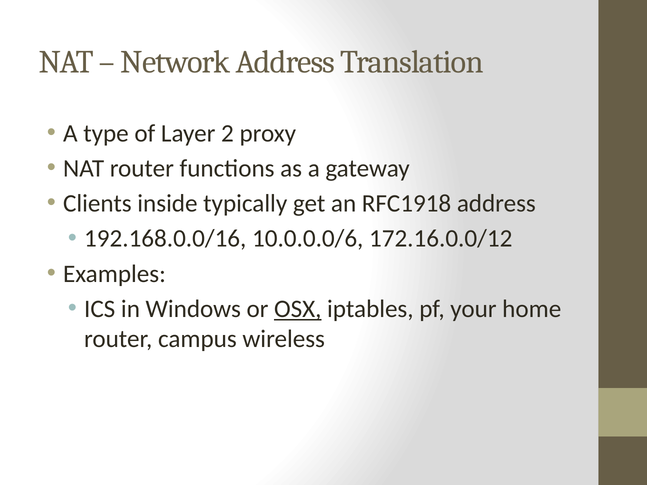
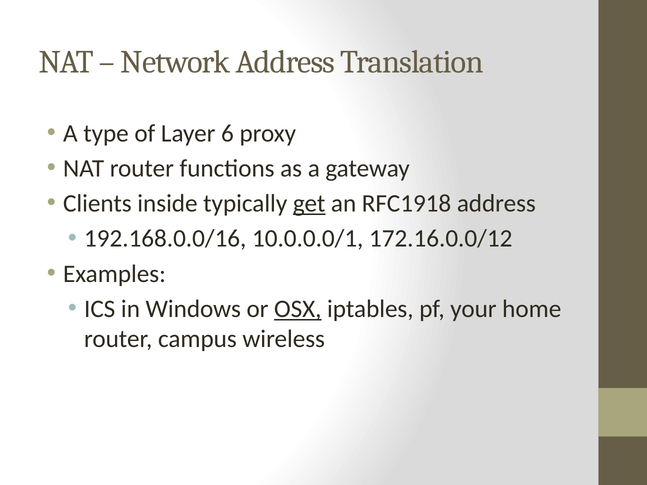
2: 2 -> 6 (227, 133)
get underline: none -> present (309, 204)
10.0.0.0/6: 10.0.0.0/6 -> 10.0.0.0/1 (308, 239)
